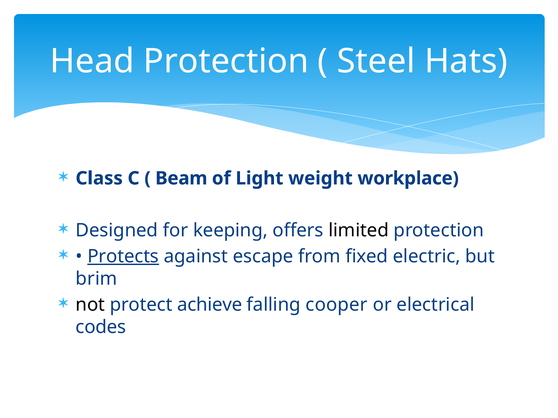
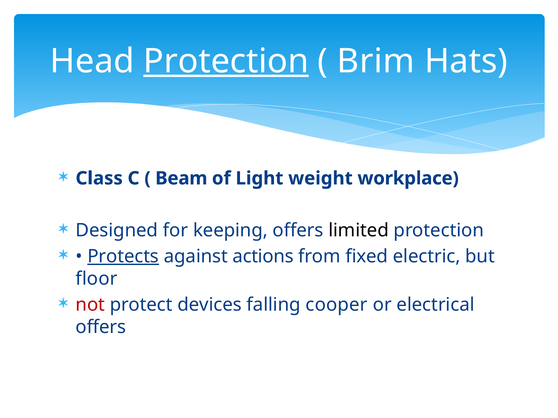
Protection underline: none -> present (226, 61)
Steel: Steel -> Brim (376, 61)
escape: escape -> actions (263, 257)
brim: brim -> floor (96, 279)
not colour: black -> red (90, 305)
achieve: achieve -> devices (210, 305)
codes: codes -> offers (101, 327)
